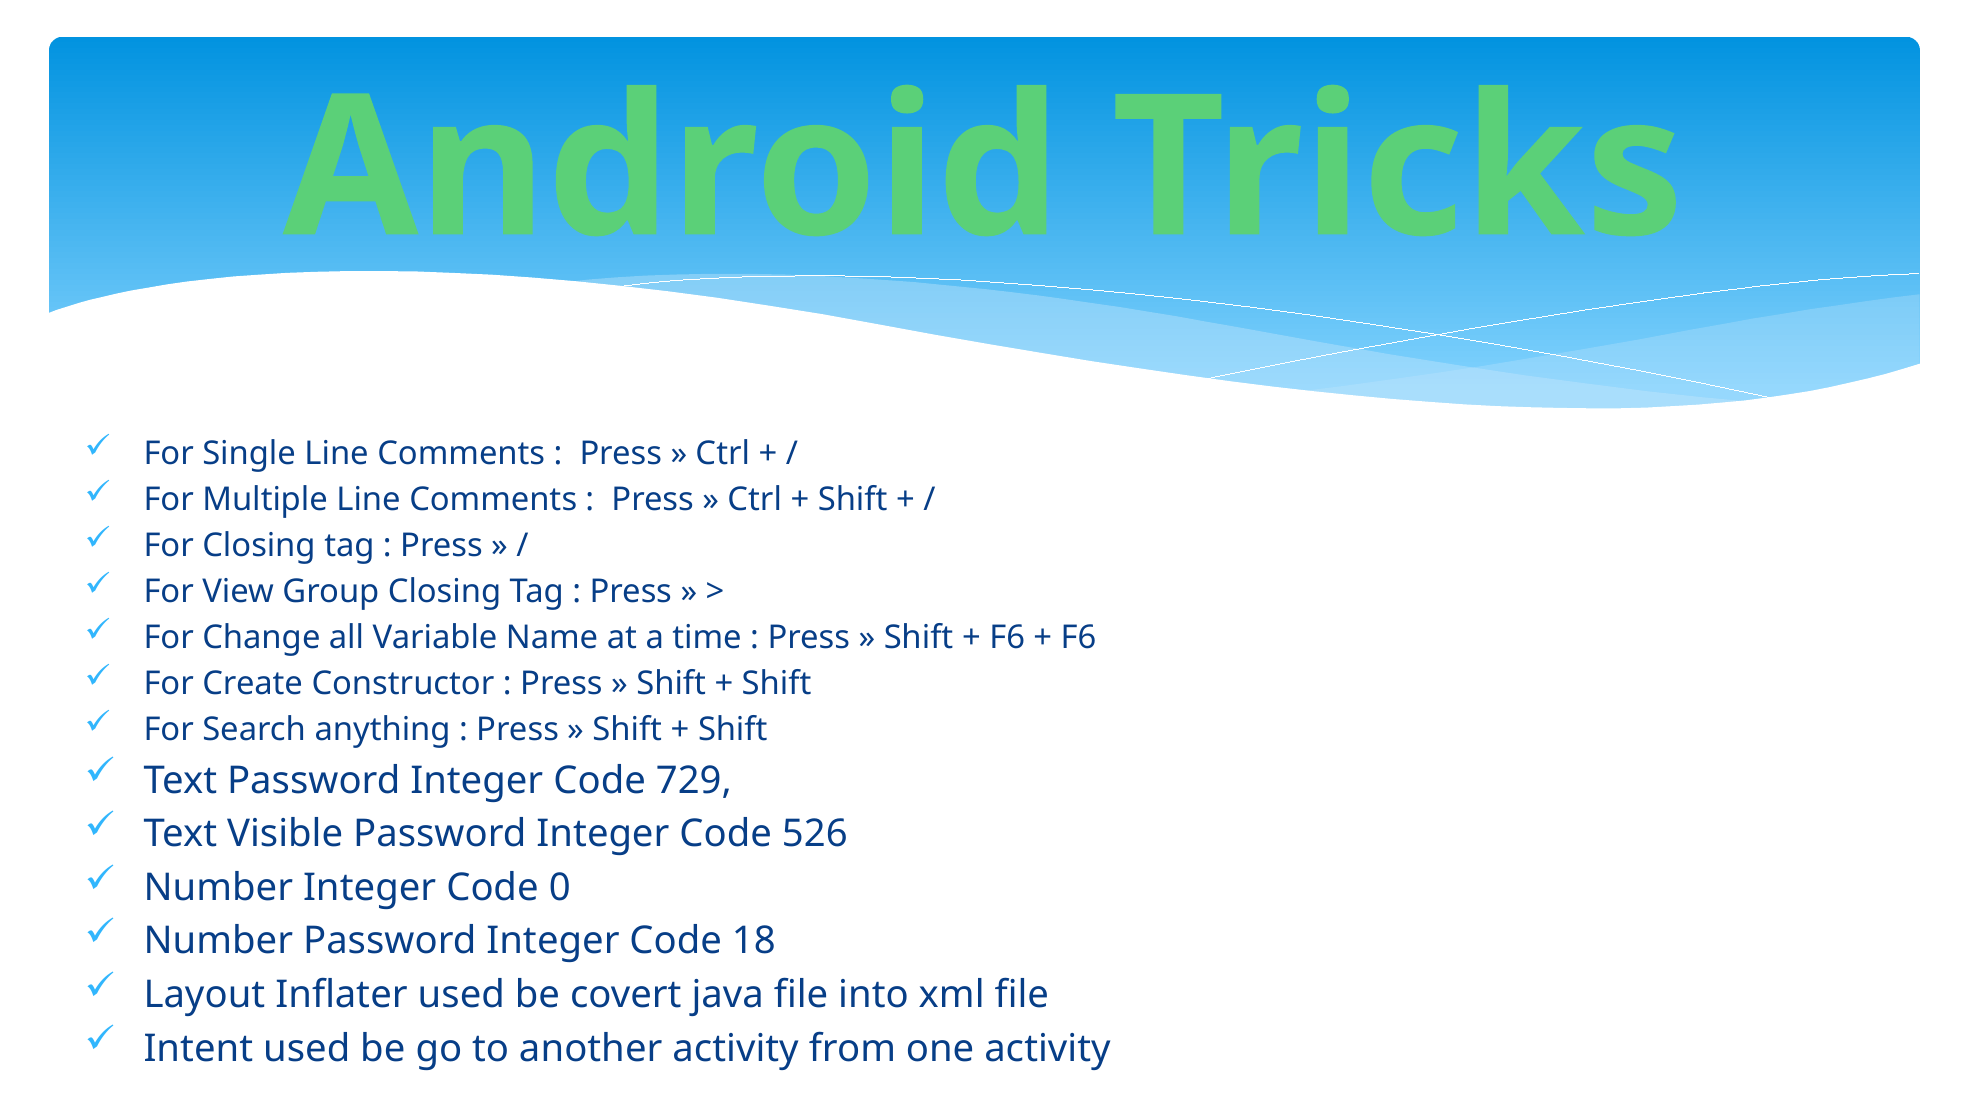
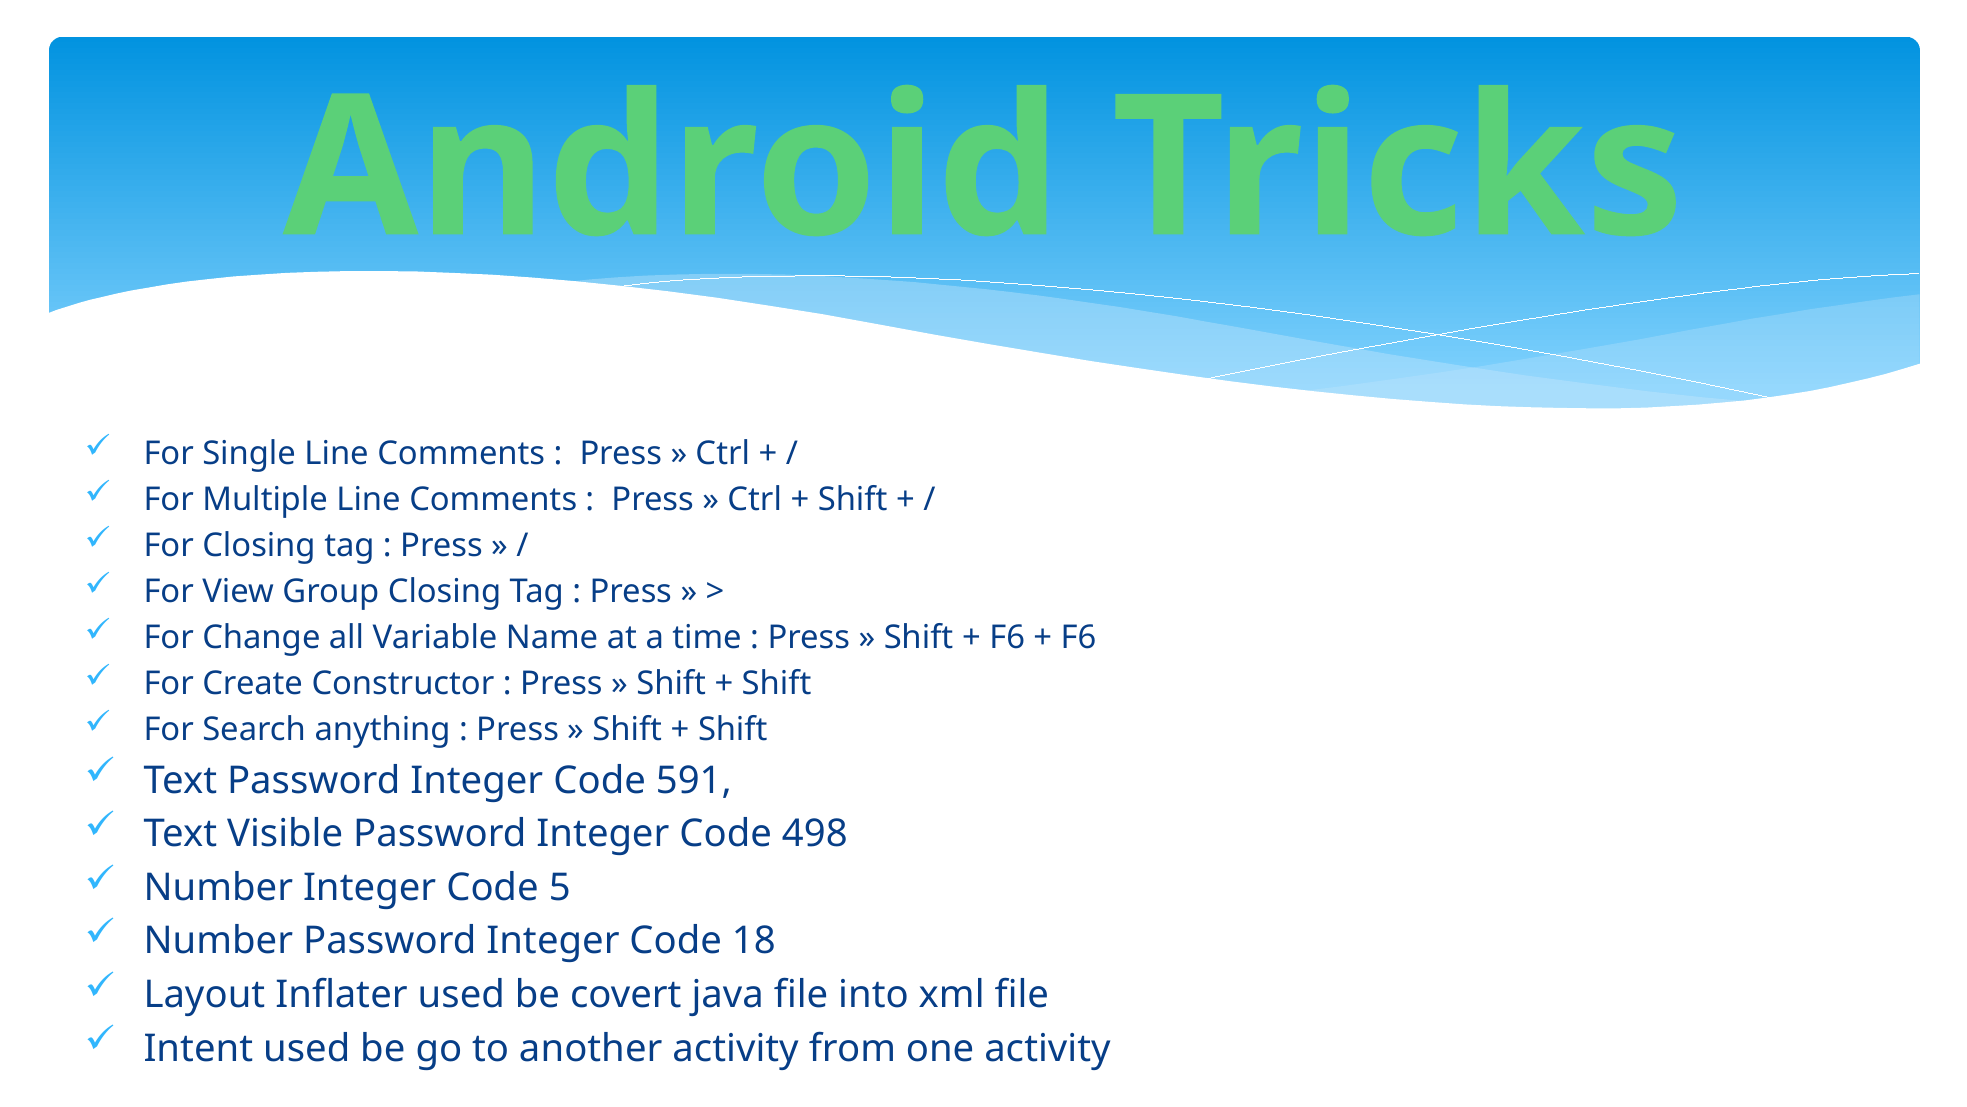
729: 729 -> 591 (694, 780)
526: 526 -> 498 (815, 834)
0: 0 -> 5 (560, 887)
